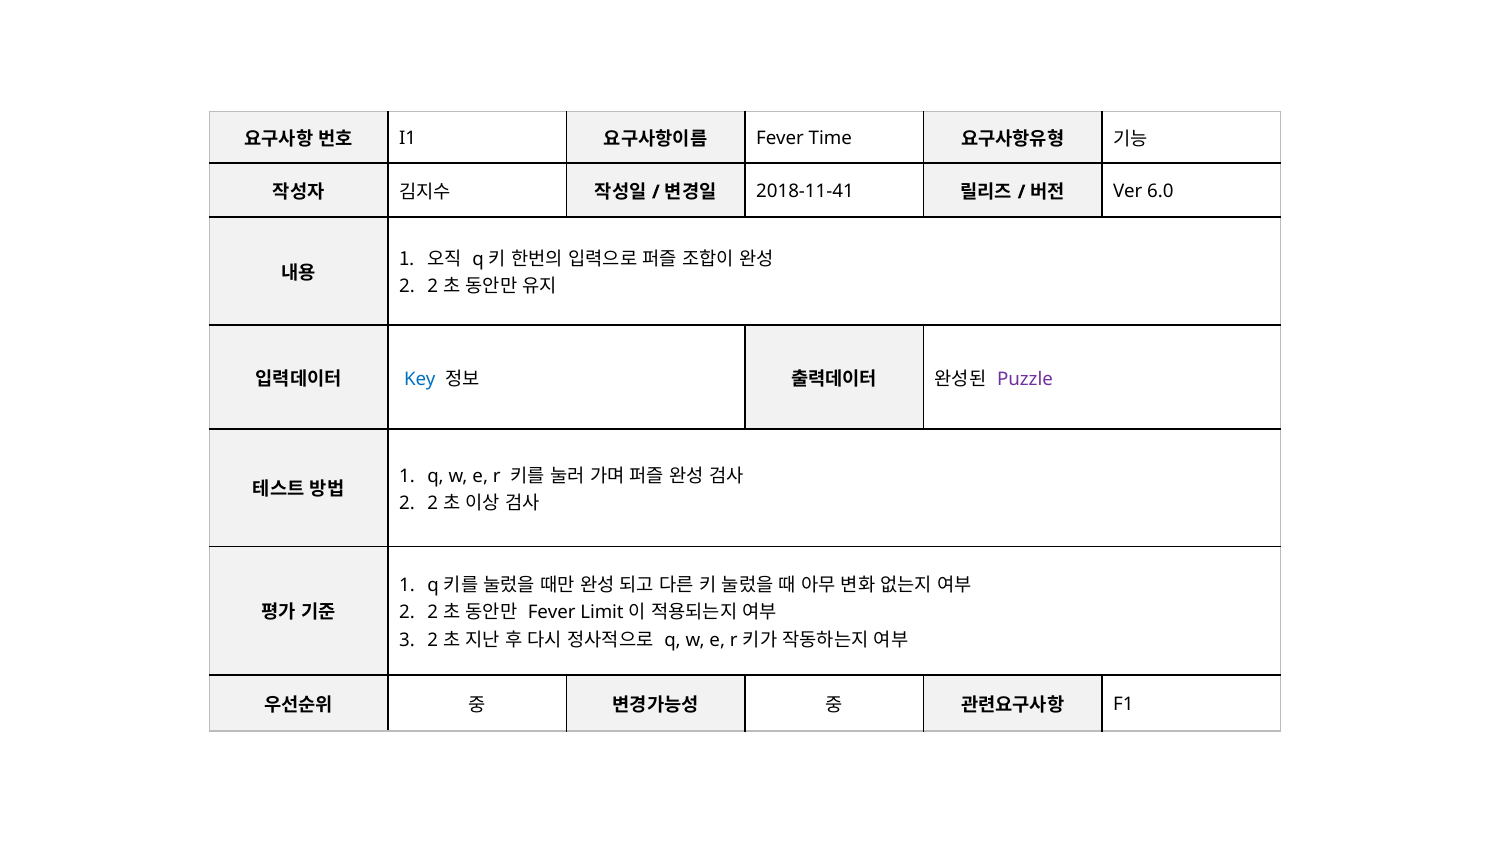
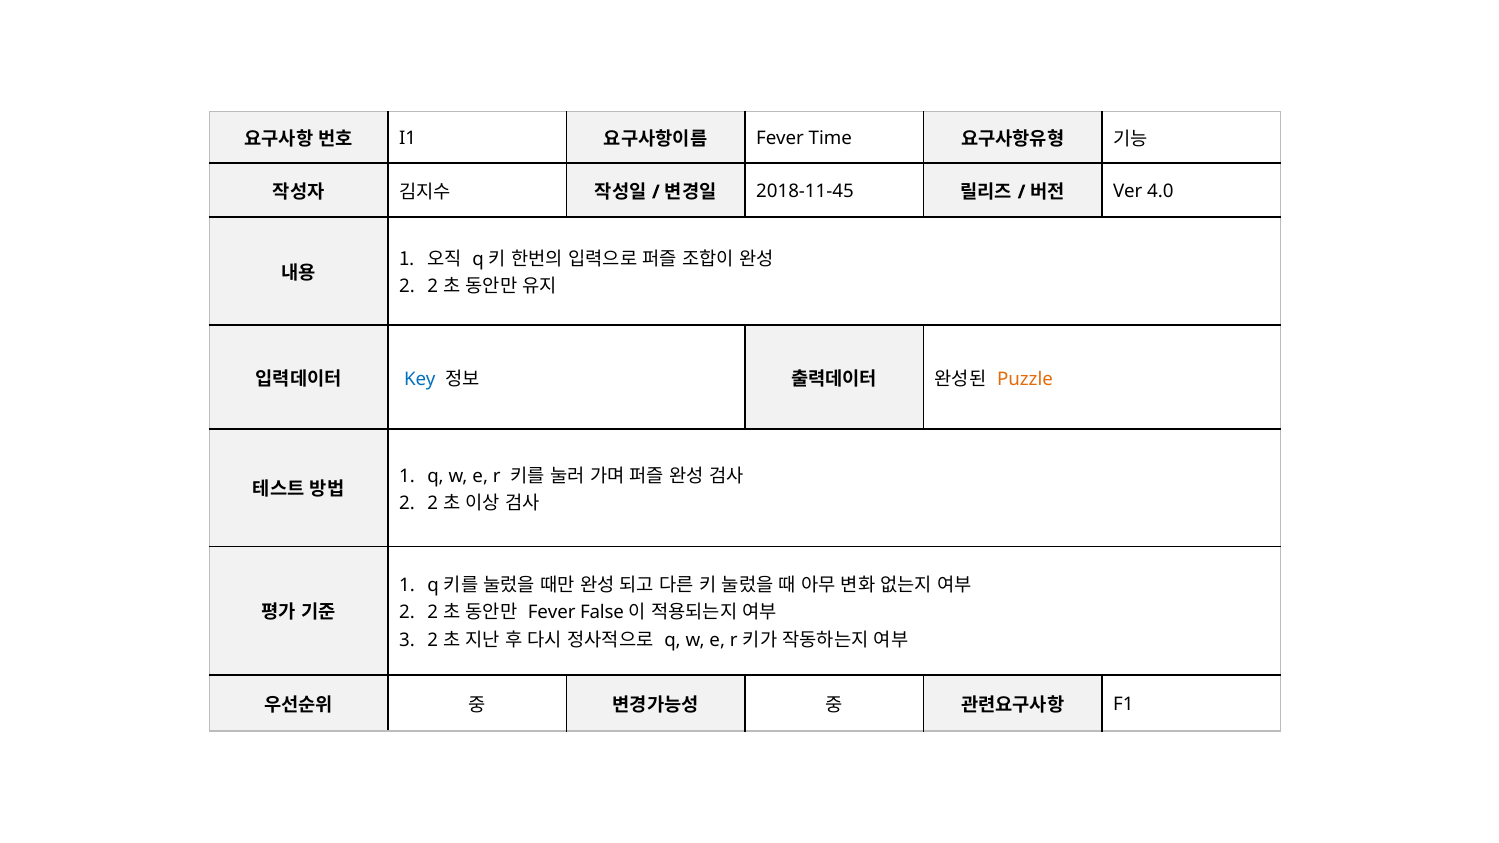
2018-11-41: 2018-11-41 -> 2018-11-45 (805, 191)
6.0: 6.0 -> 4.0 (1160, 191)
Puzzle colour: purple -> orange (1025, 379)
Limit: Limit -> False (602, 613)
